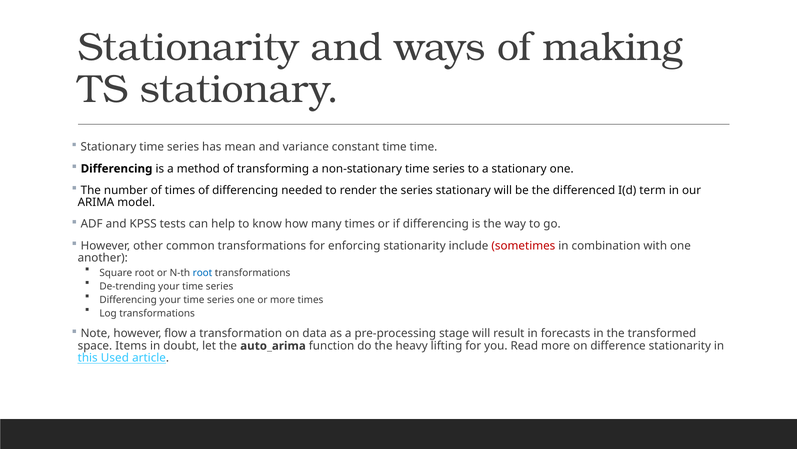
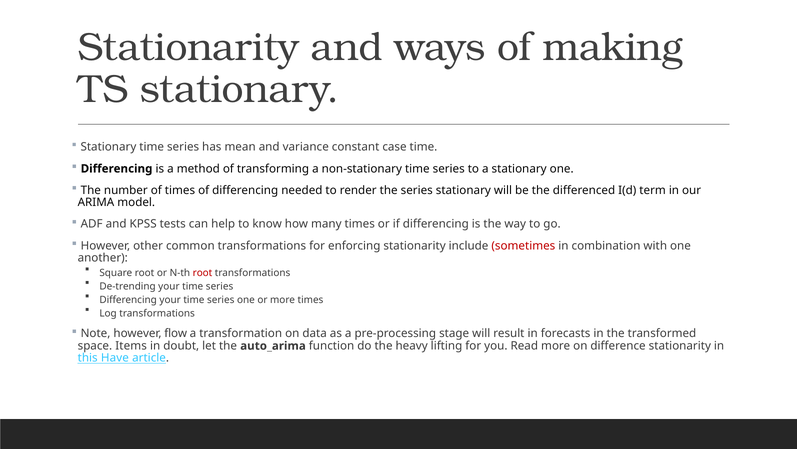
constant time: time -> case (394, 147)
root colour: blue -> red (203, 273)
Used: Used -> Have (115, 357)
